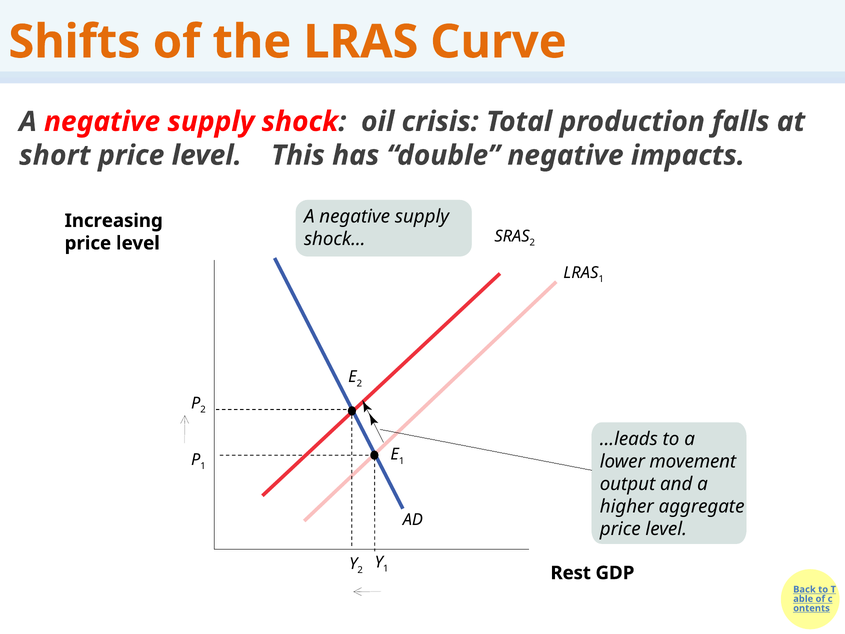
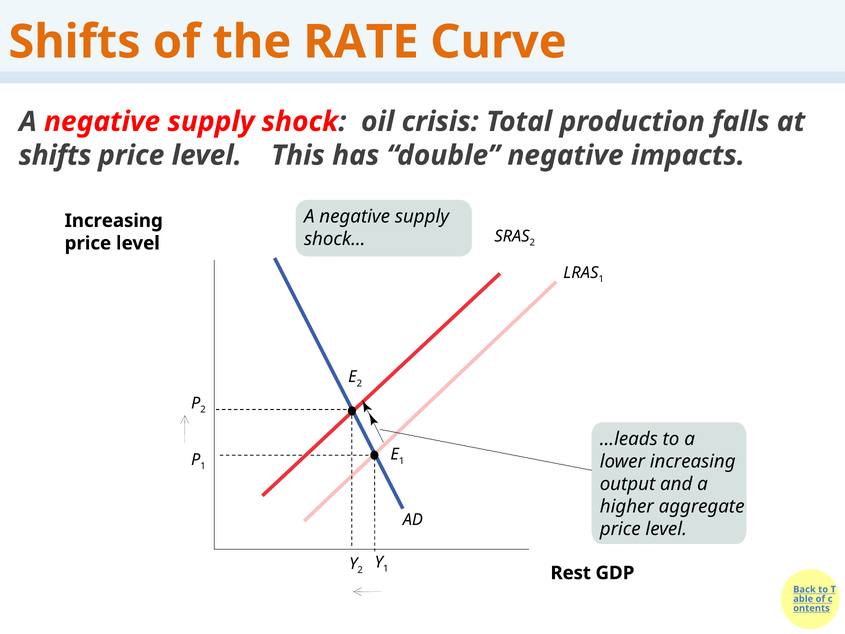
the LRAS: LRAS -> RATE (361, 42)
short: short -> shifts (55, 155)
lower movement: movement -> increasing (693, 461)
